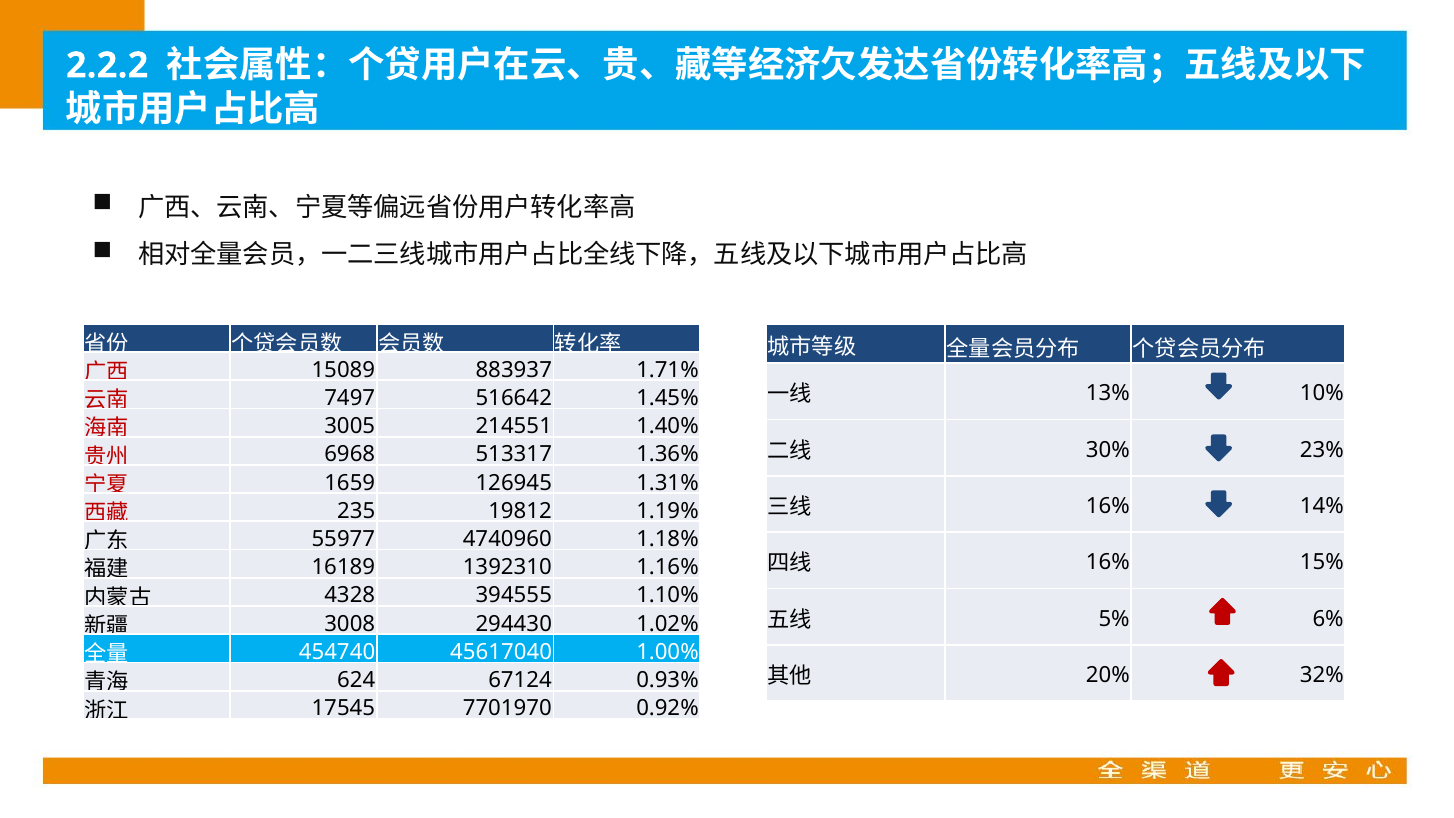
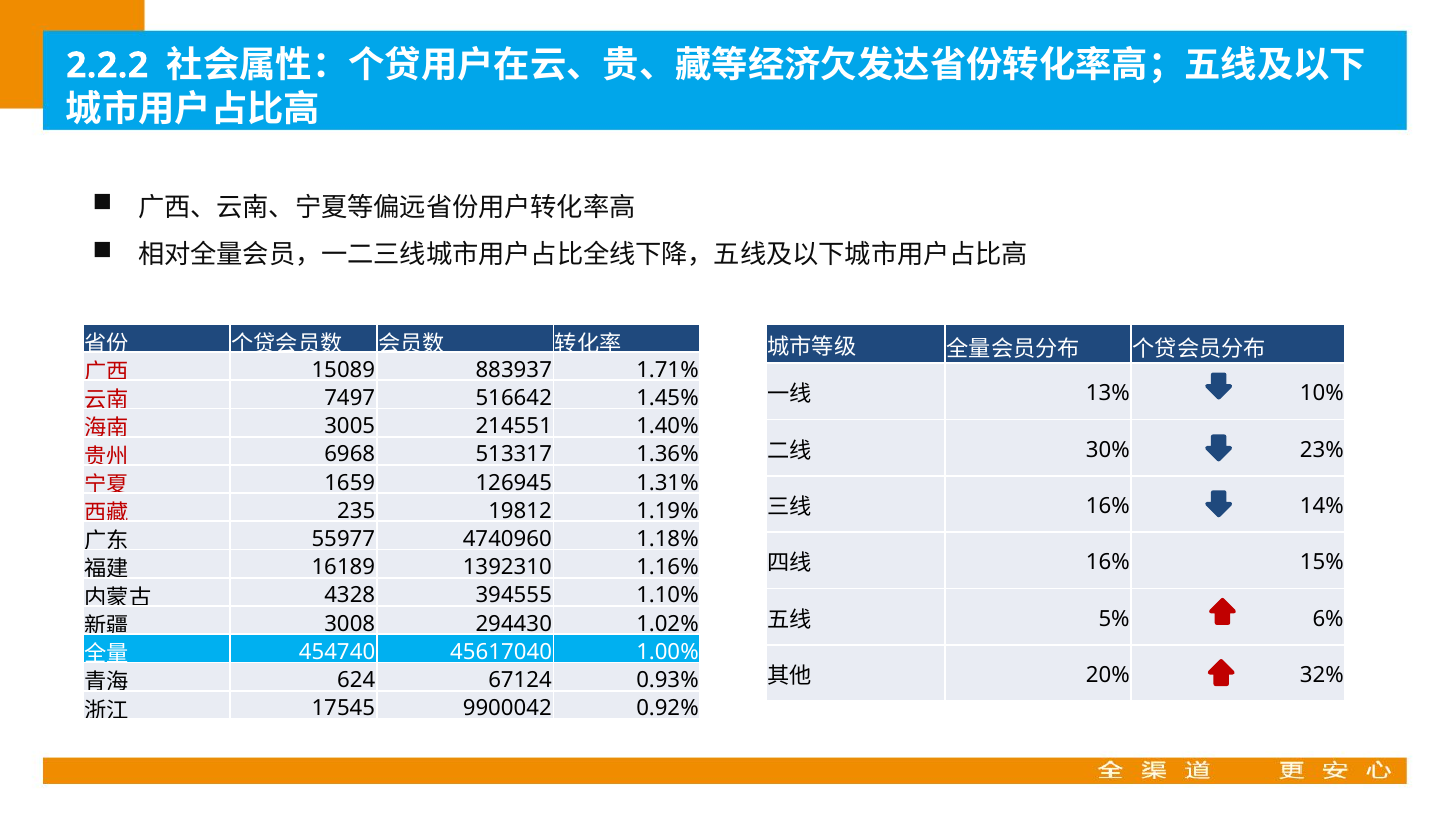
7701970: 7701970 -> 9900042 (507, 708)
